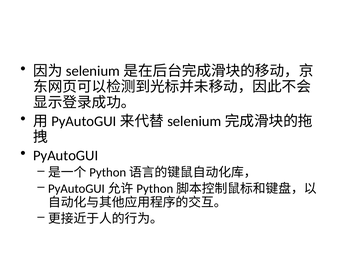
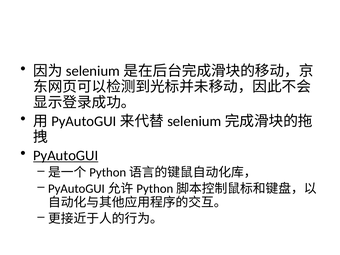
PyAutoGUI underline: none -> present (66, 156)
